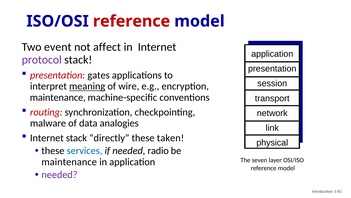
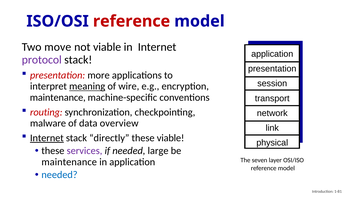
event: event -> move (58, 47)
not affect: affect -> viable (107, 47)
gates: gates -> more (99, 75)
analogies: analogies -> overview (119, 123)
Internet underline: none -> present (47, 138)
these taken: taken -> viable (171, 138)
services colour: blue -> purple (85, 150)
radio: radio -> large (158, 150)
needed colour: purple -> blue (59, 174)
